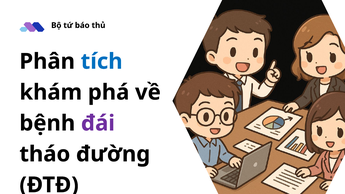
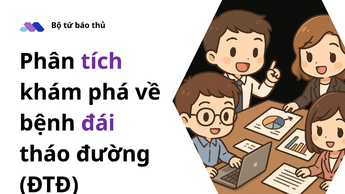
tích colour: blue -> purple (102, 61)
